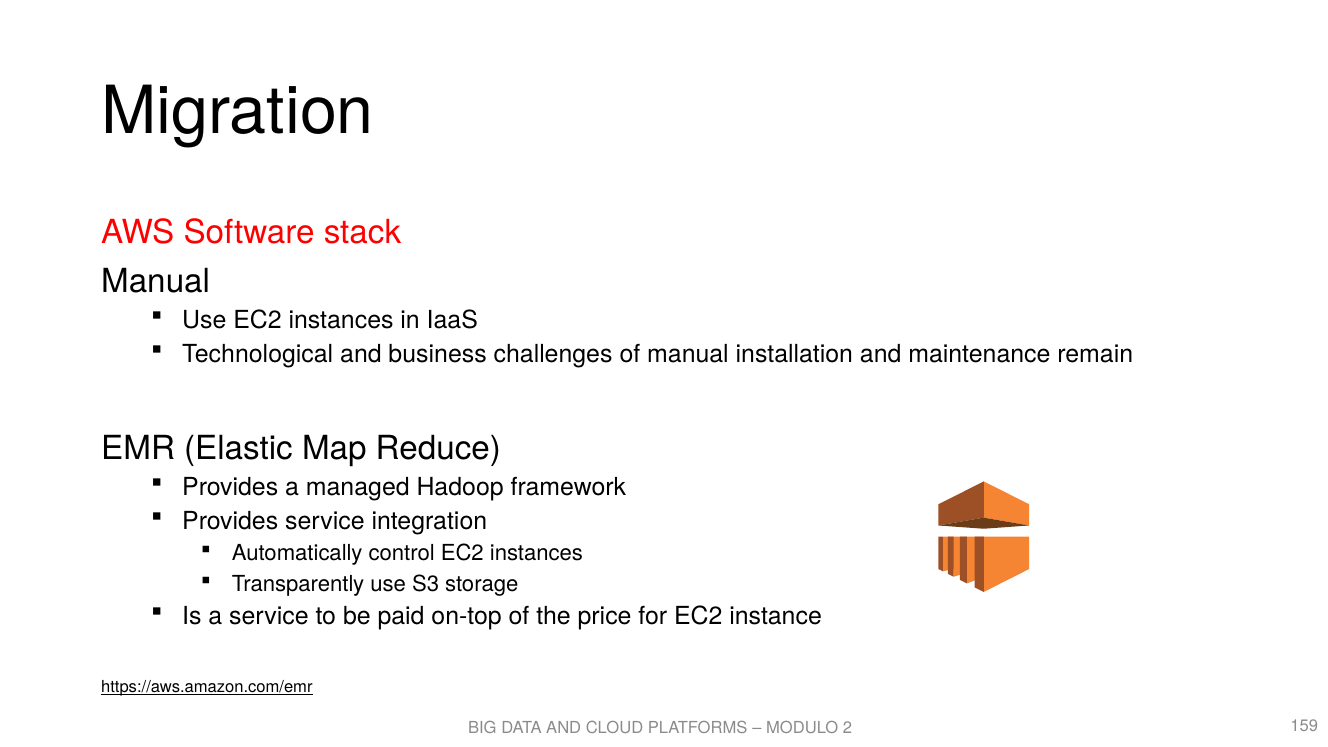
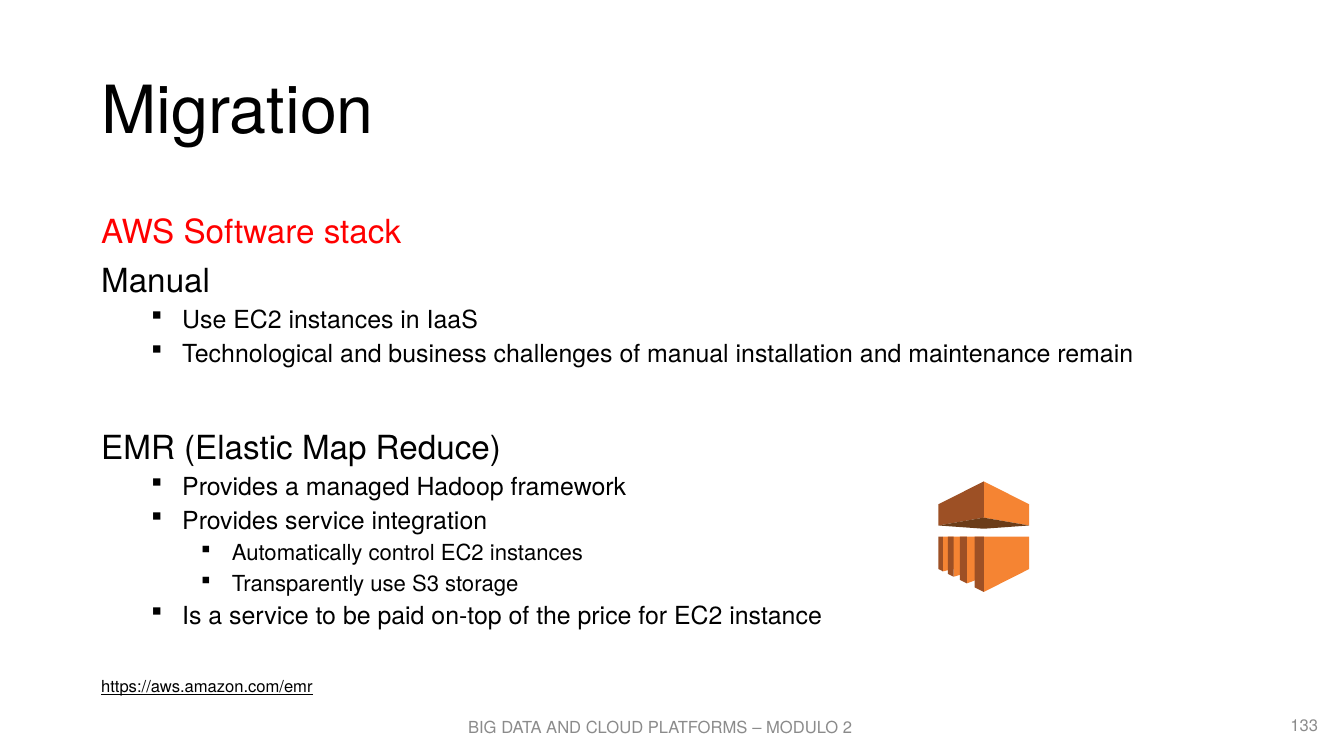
159: 159 -> 133 (1304, 726)
